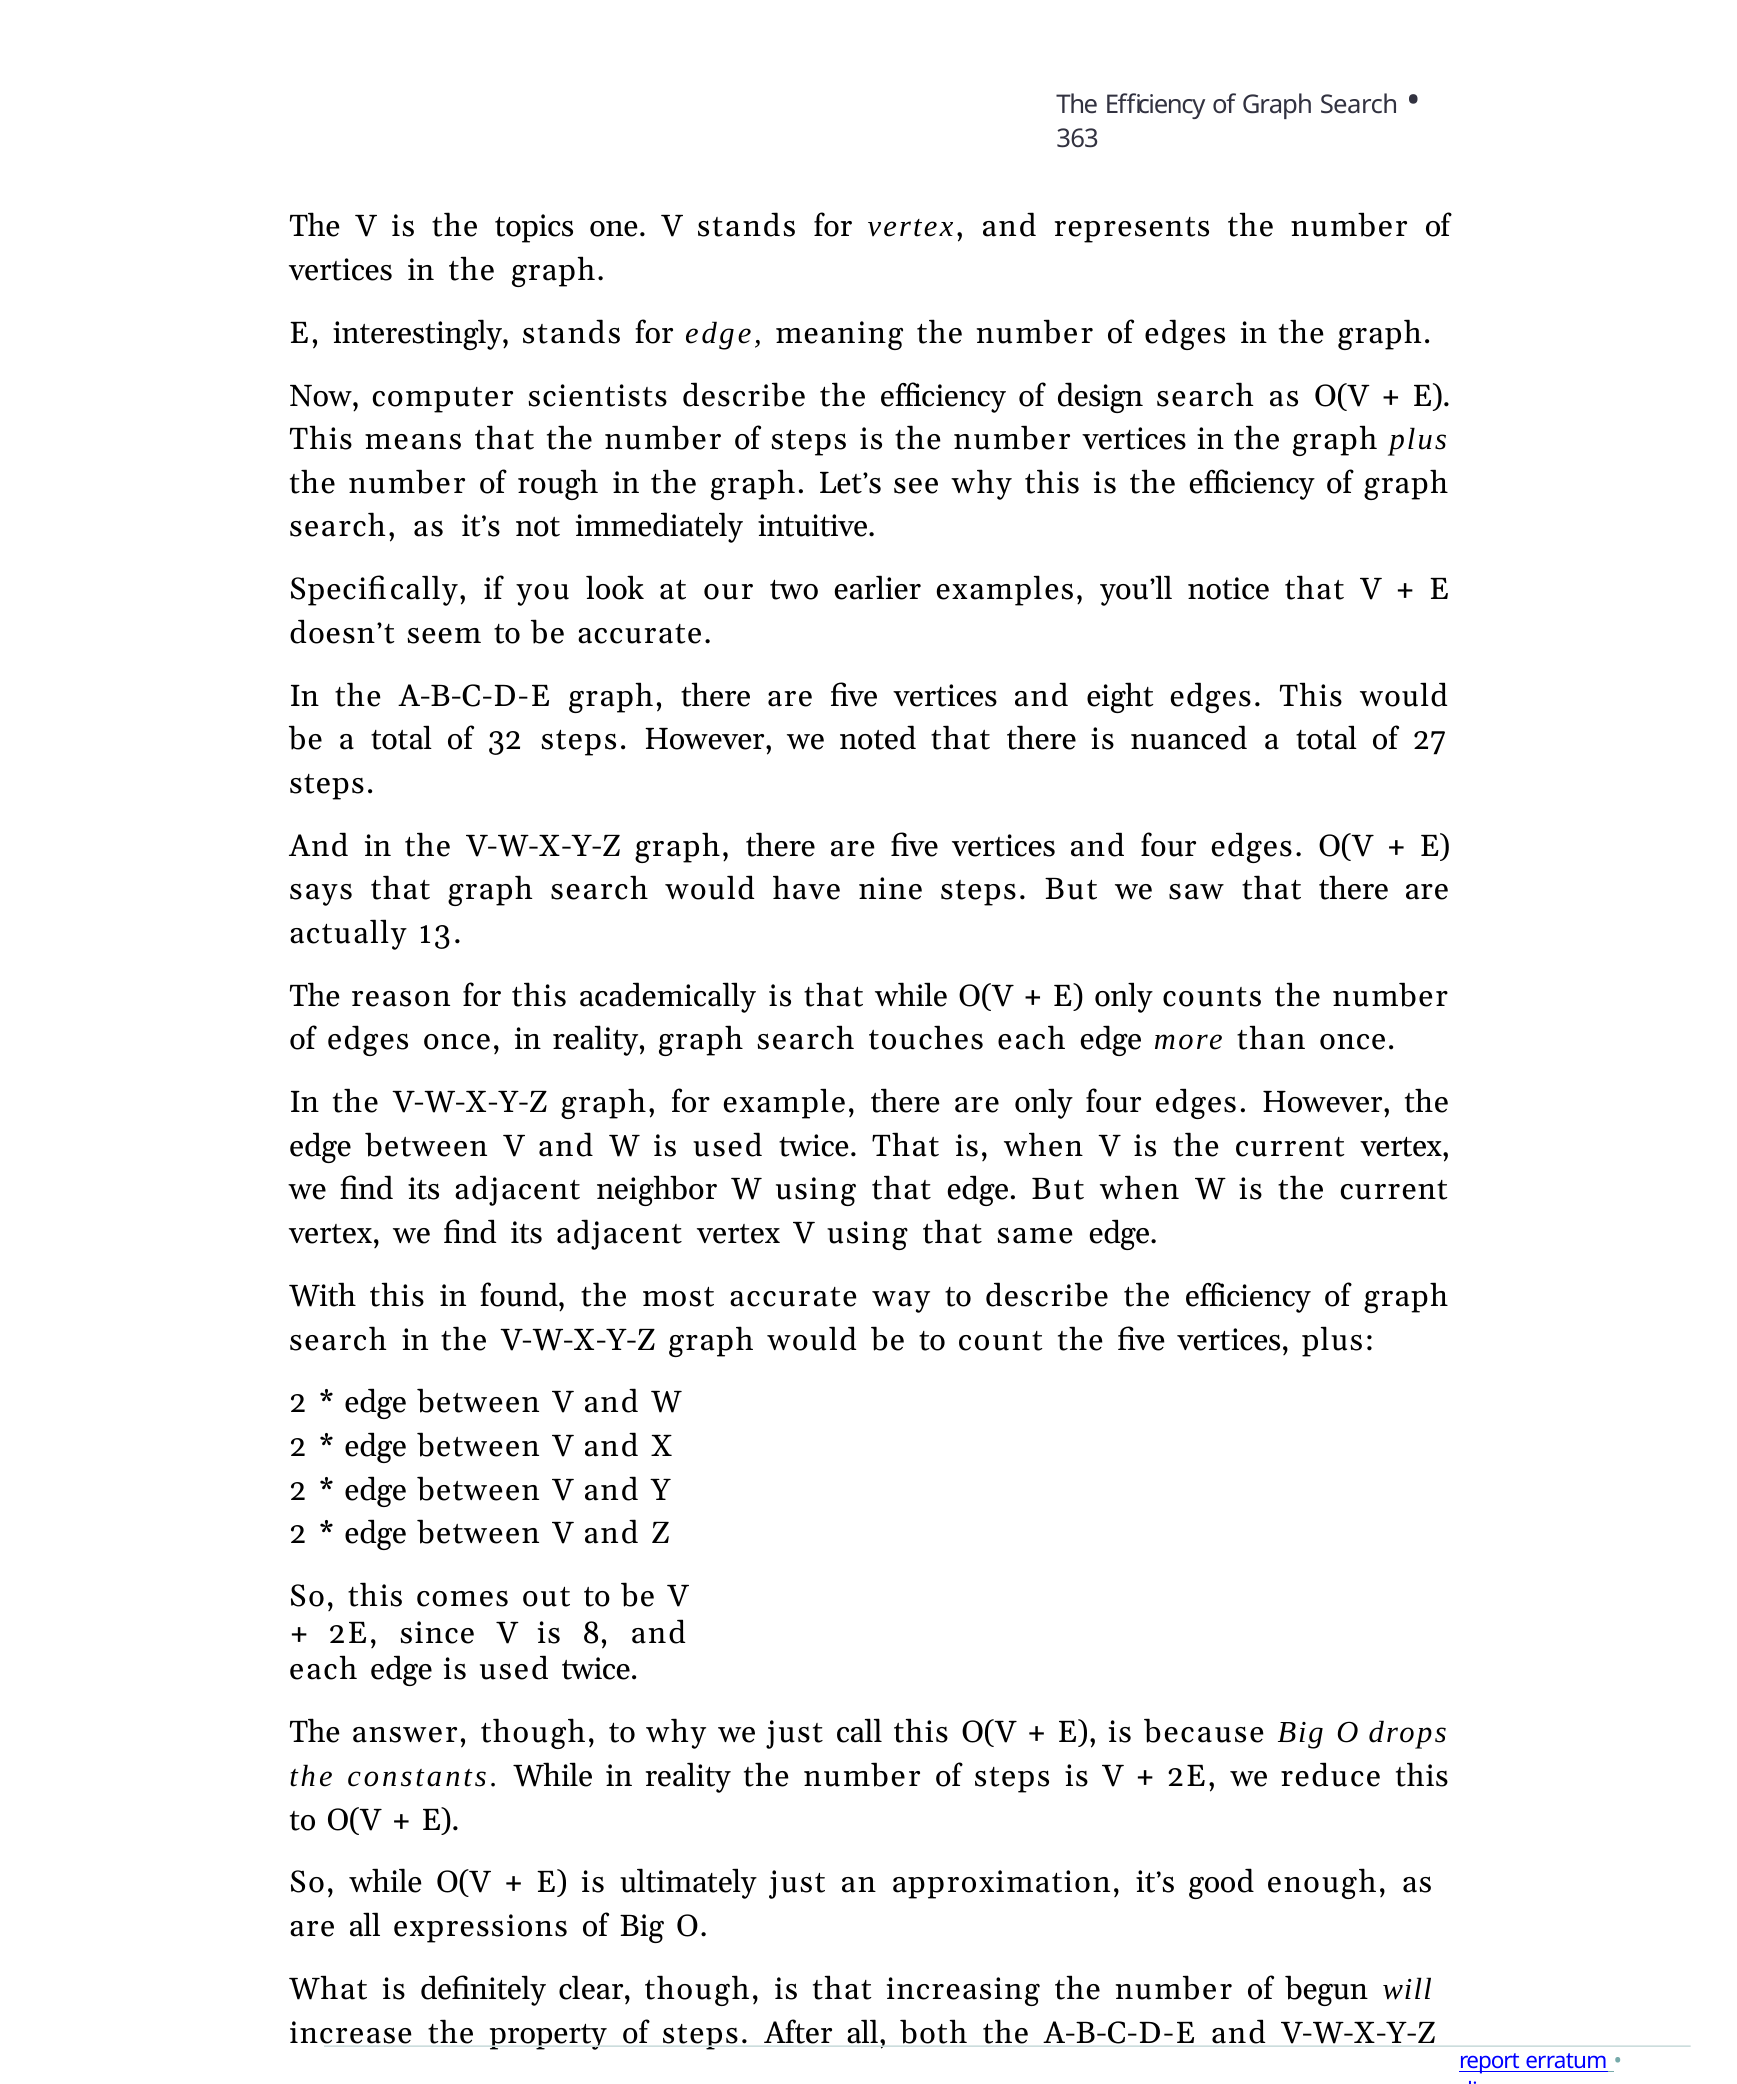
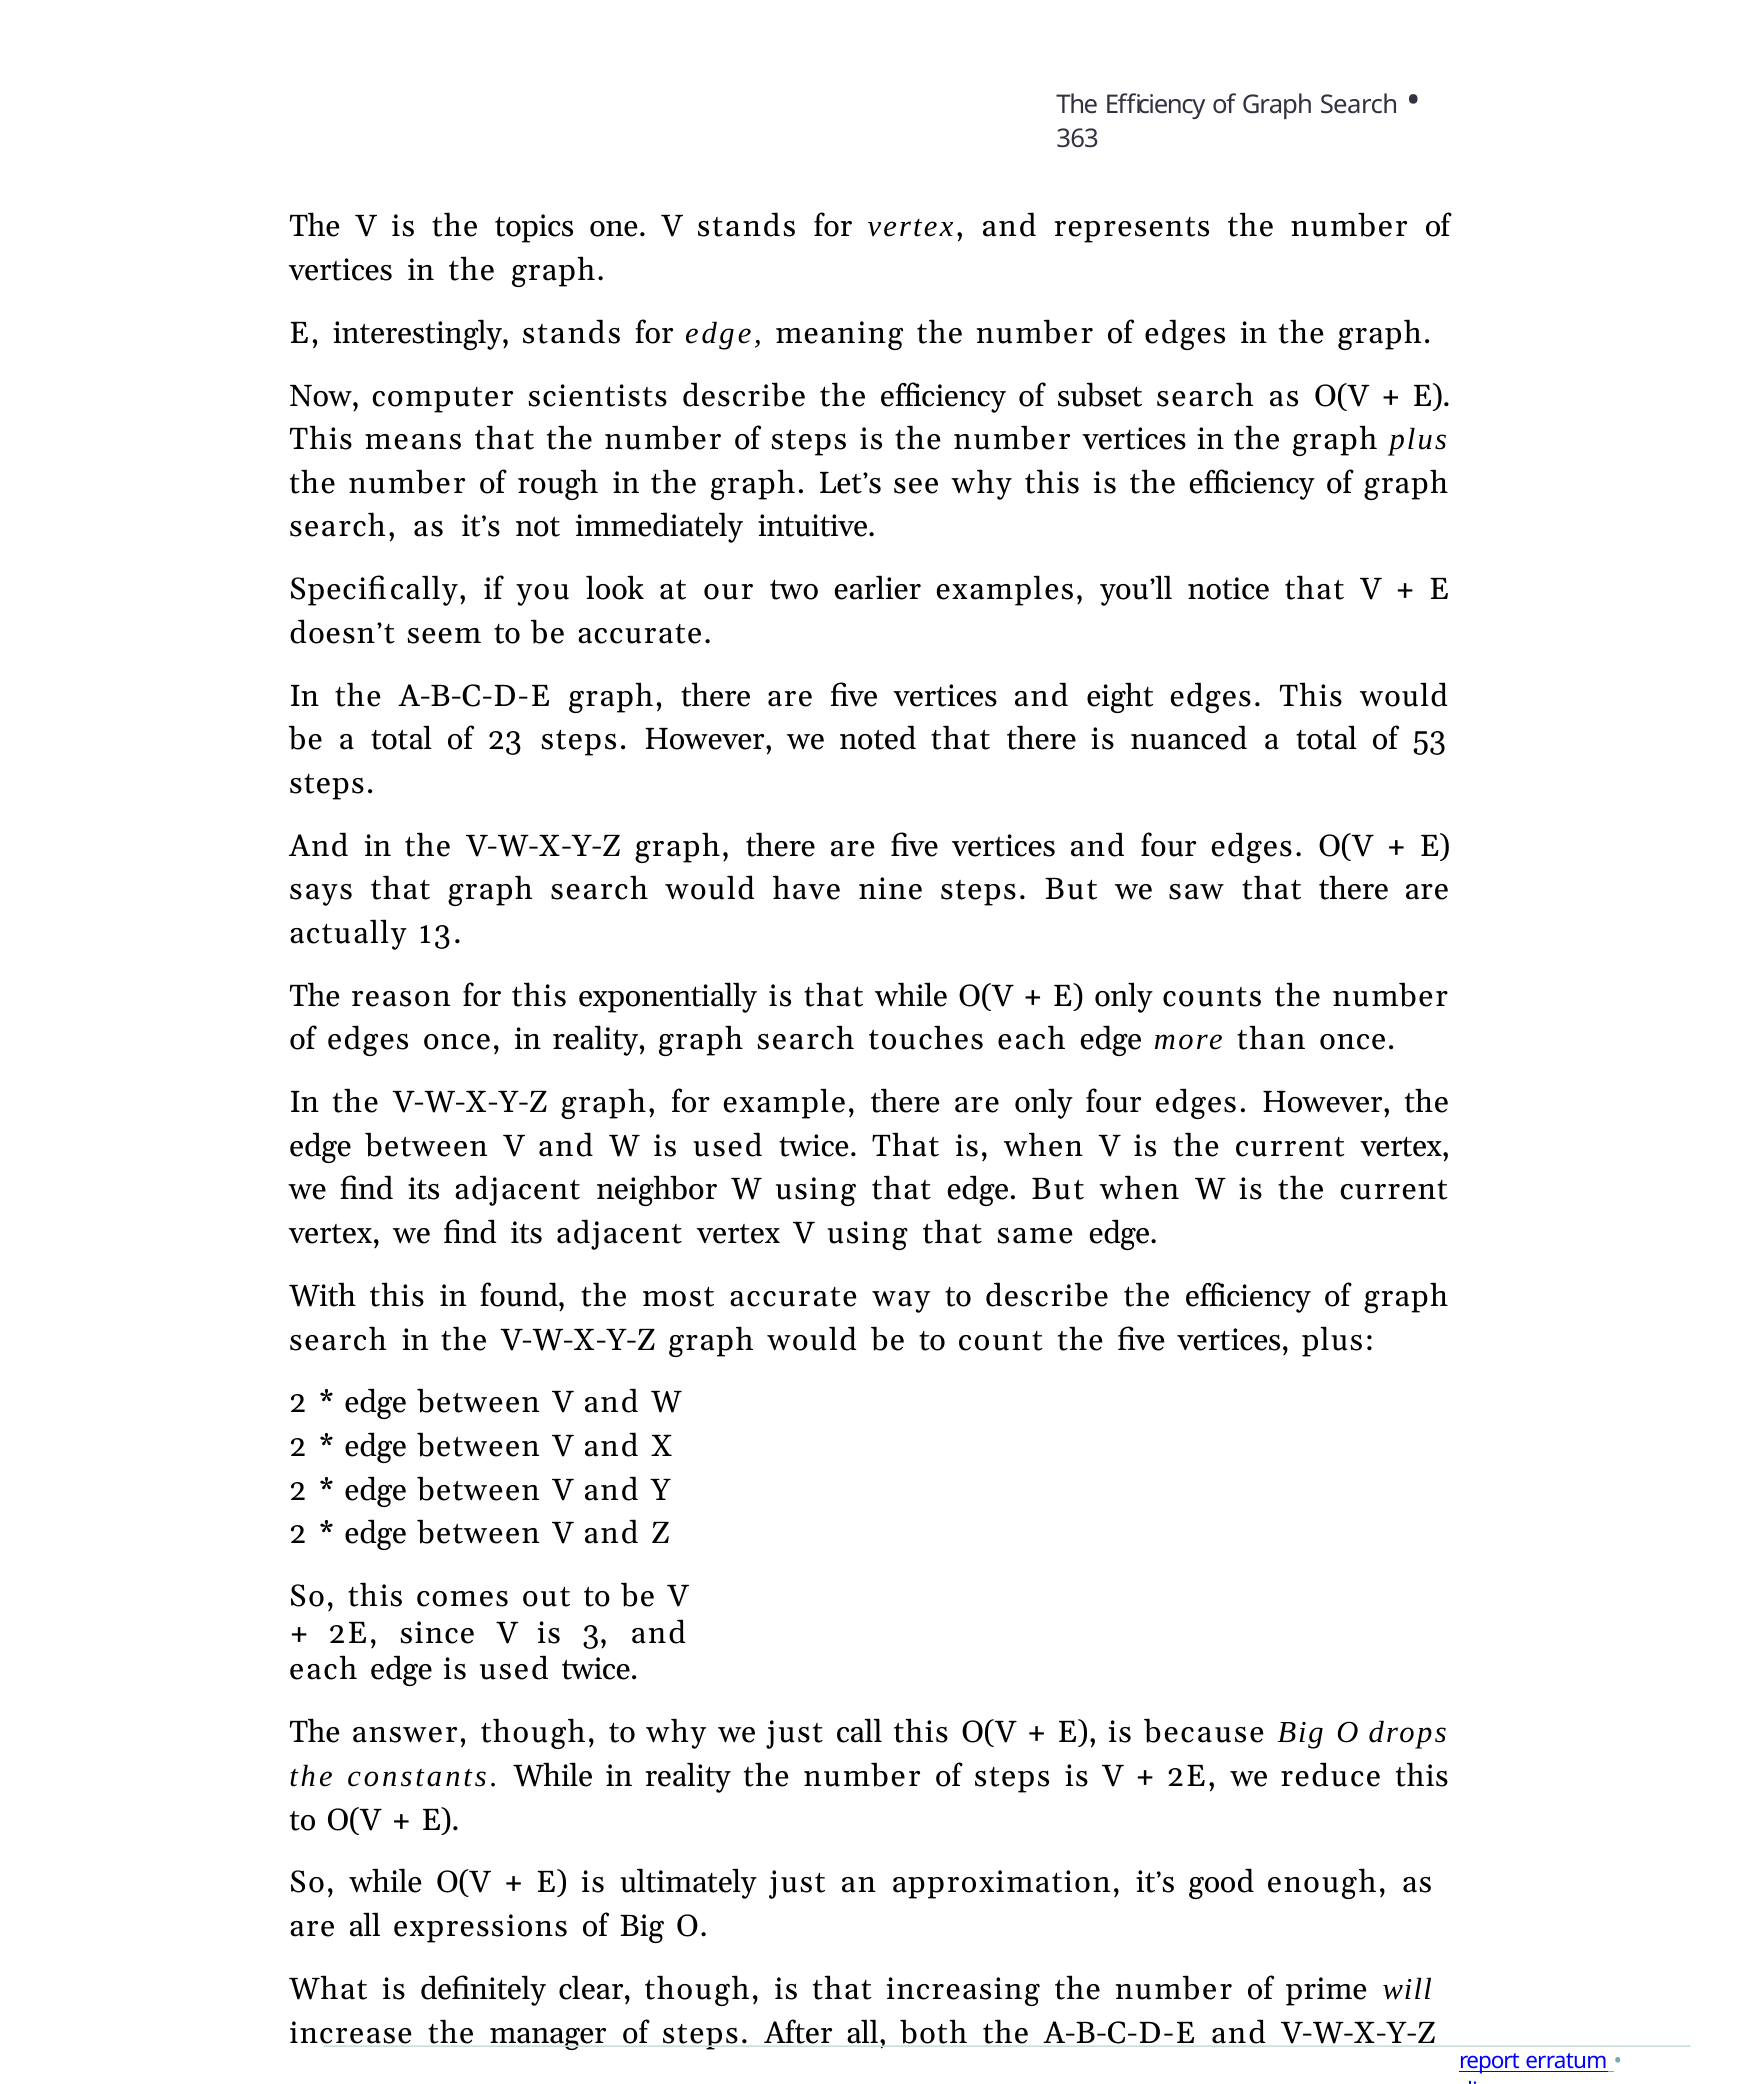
design: design -> subset (1100, 396)
32: 32 -> 23 (505, 740)
27: 27 -> 53 (1429, 740)
academically: academically -> exponentially (668, 996)
8: 8 -> 3 (595, 1634)
begun: begun -> prime (1327, 1990)
property: property -> manager (548, 2033)
